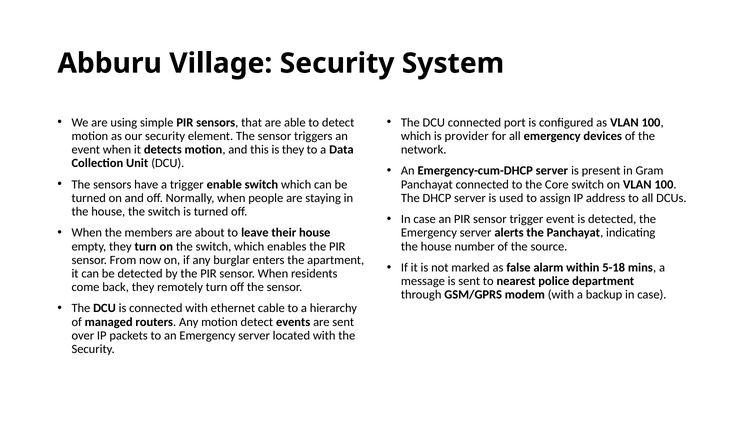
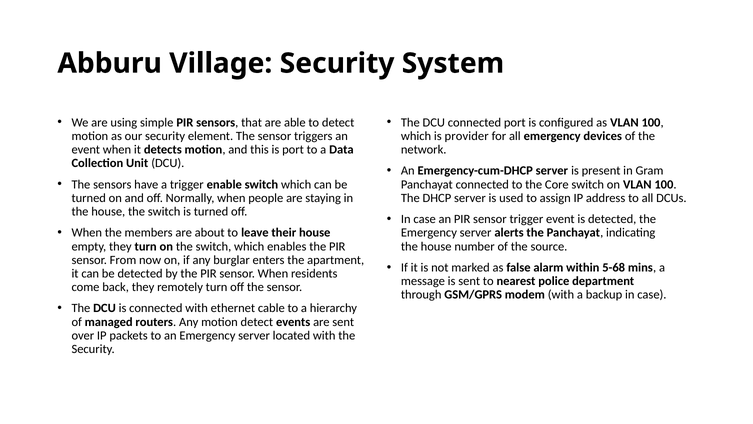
is they: they -> port (293, 149)
5-18: 5-18 -> 5-68 (614, 267)
